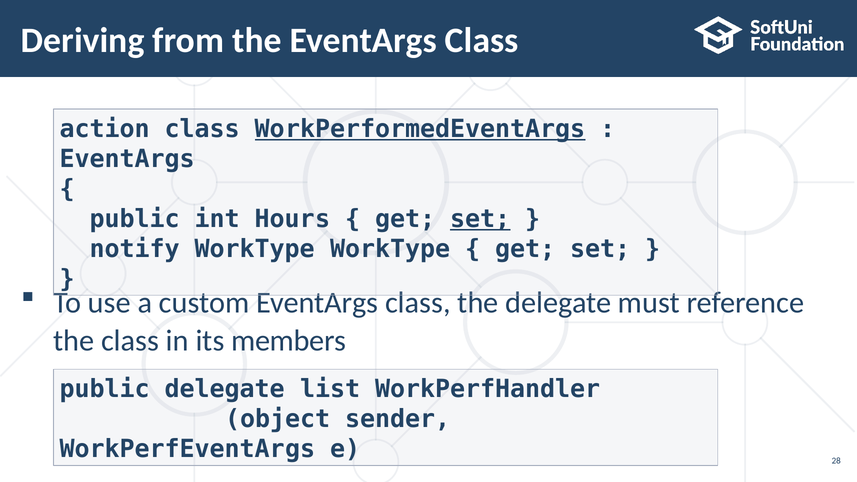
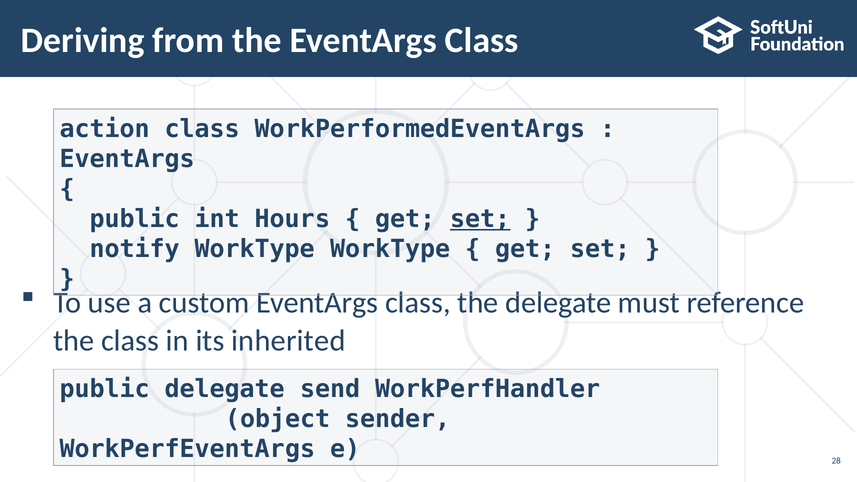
WorkPerformedEventArgs underline: present -> none (420, 129)
members: members -> inherited (288, 341)
list: list -> send (330, 389)
